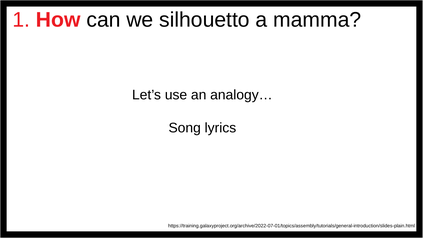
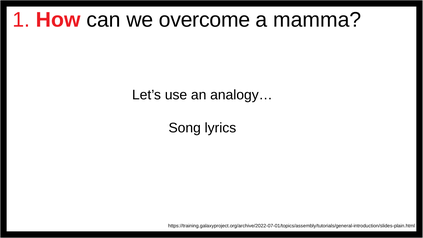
silhouetto: silhouetto -> overcome (205, 20)
